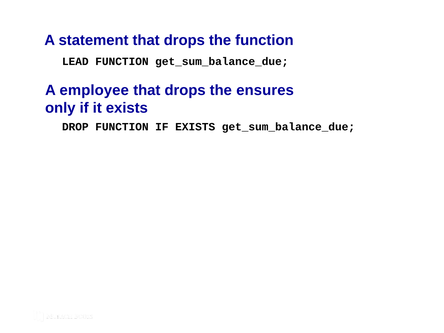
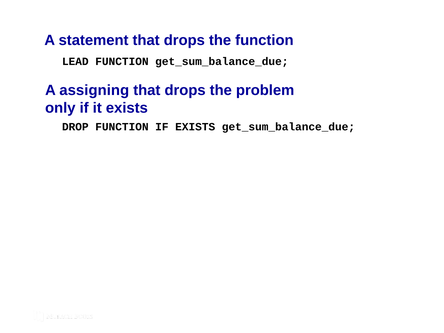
employee: employee -> assigning (94, 90)
ensures: ensures -> problem (265, 90)
